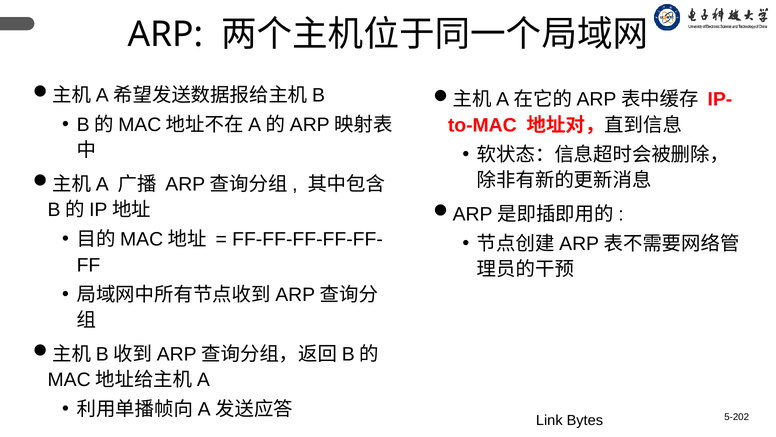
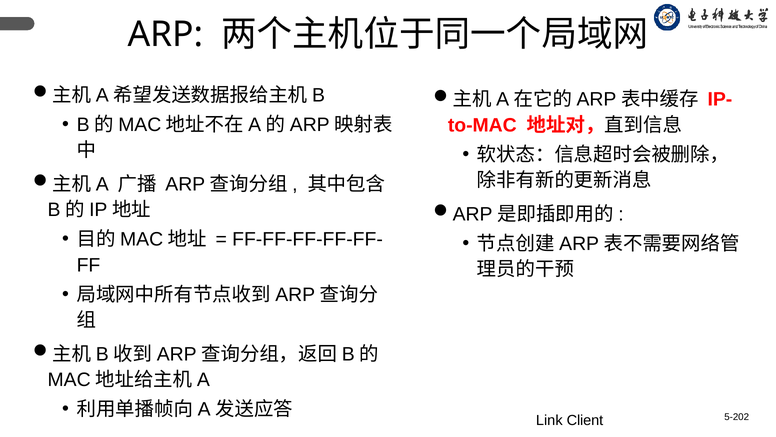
Bytes: Bytes -> Client (585, 420)
